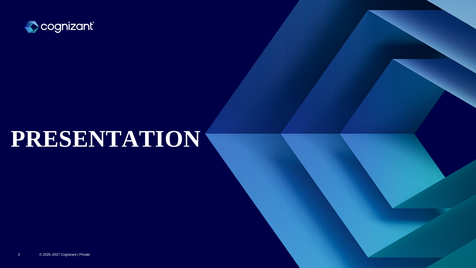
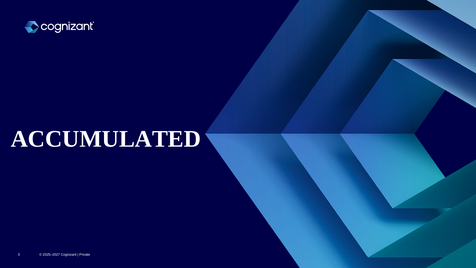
PRESENTATION: PRESENTATION -> ACCUMULATED (106, 139)
